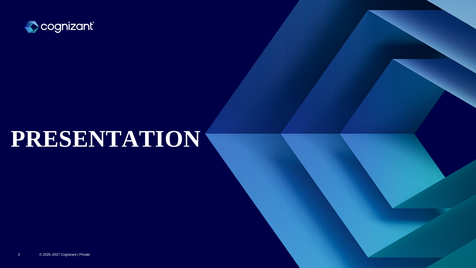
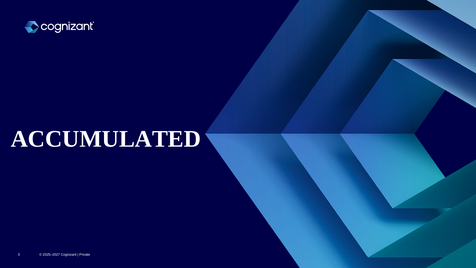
PRESENTATION: PRESENTATION -> ACCUMULATED (106, 139)
